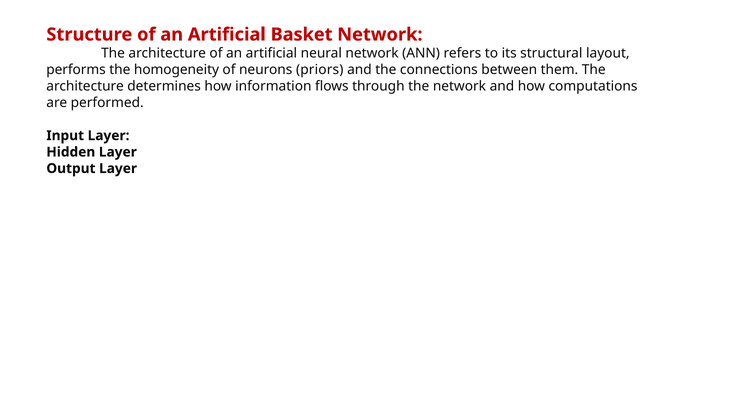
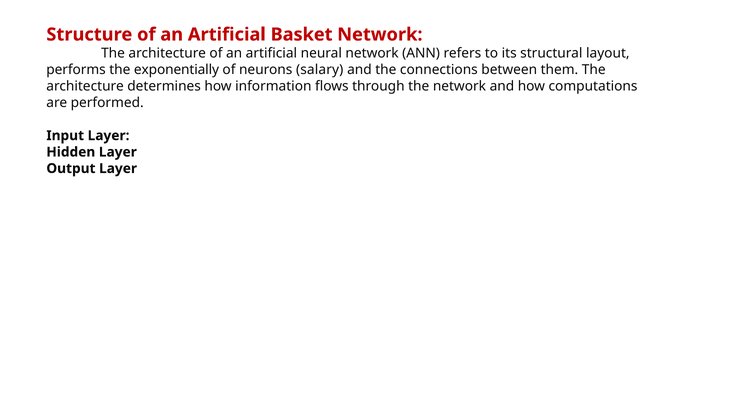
homogeneity: homogeneity -> exponentially (177, 70)
priors: priors -> salary (320, 70)
